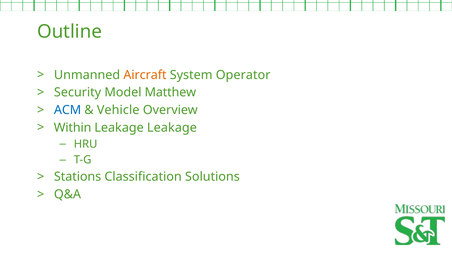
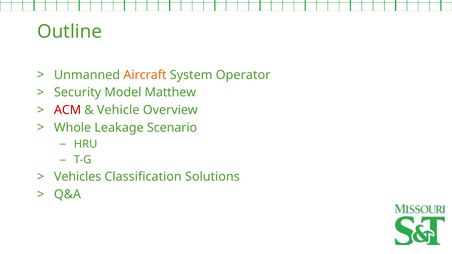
ACM colour: blue -> red (68, 110)
Within: Within -> Whole (73, 128)
Leakage Leakage: Leakage -> Scenario (172, 128)
Stations: Stations -> Vehicles (78, 177)
